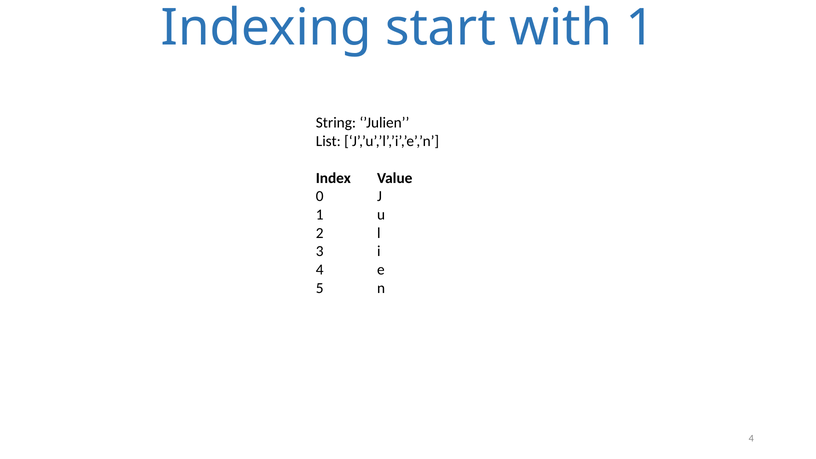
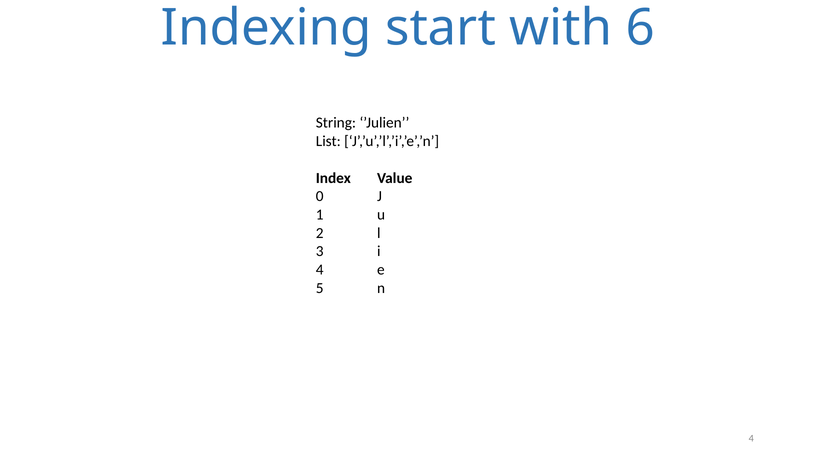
with 1: 1 -> 6 (640, 28)
